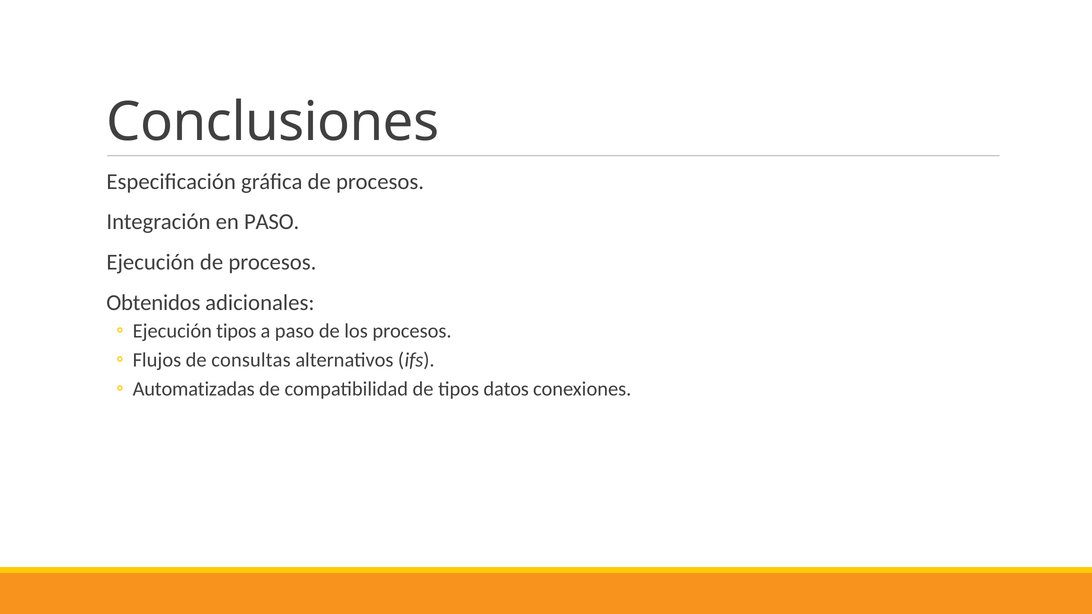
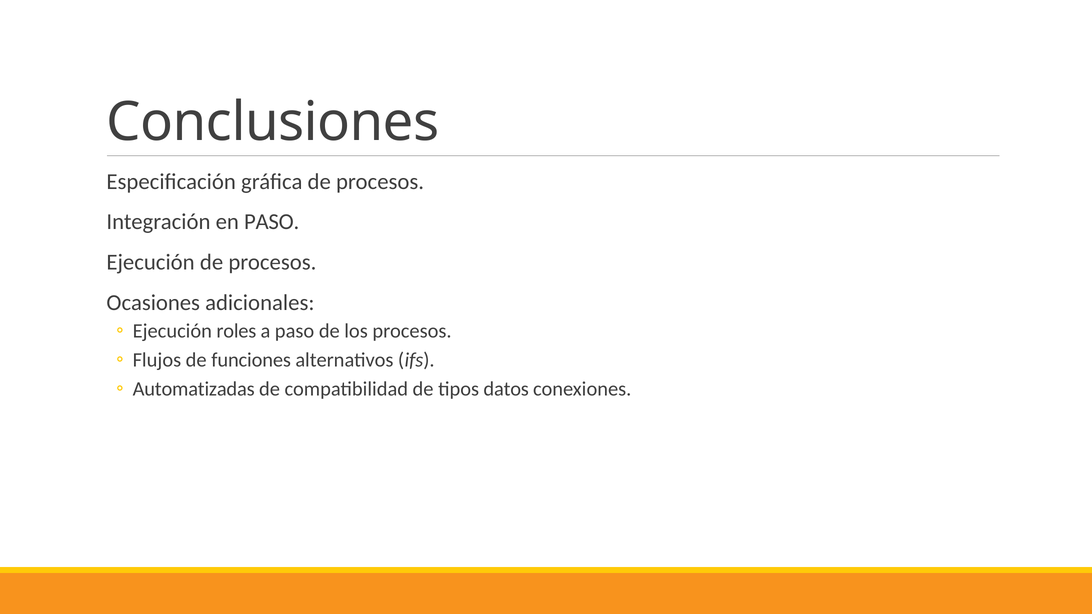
Obtenidos: Obtenidos -> Ocasiones (153, 303)
Ejecución tipos: tipos -> roles (236, 331)
consultas: consultas -> funciones (251, 360)
